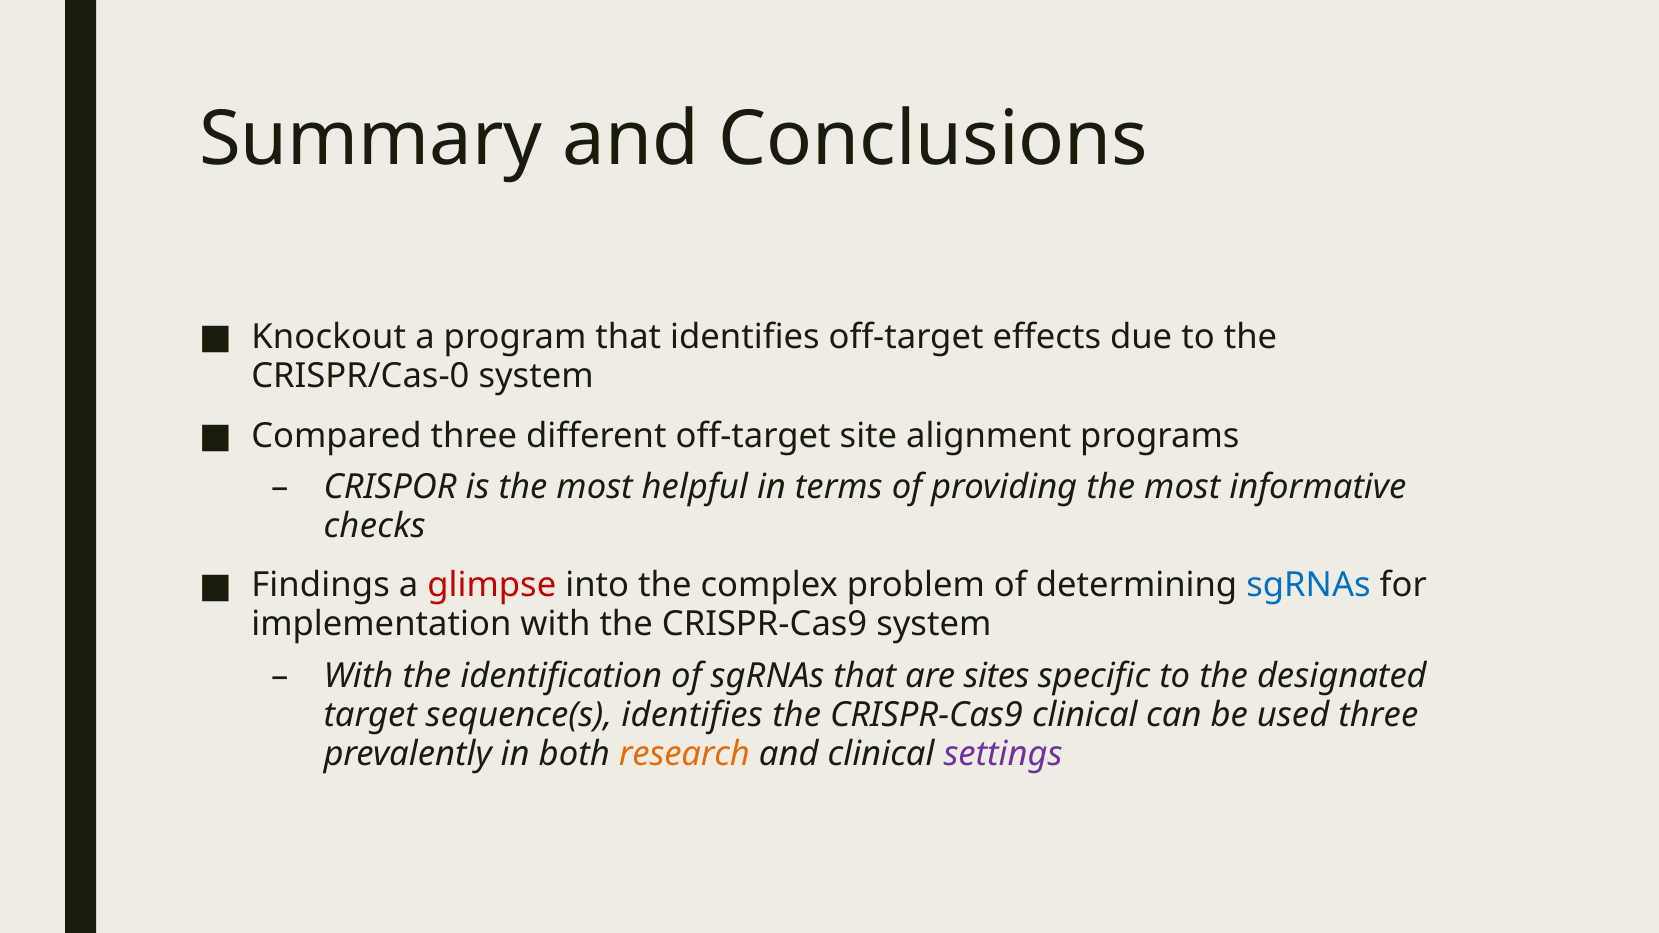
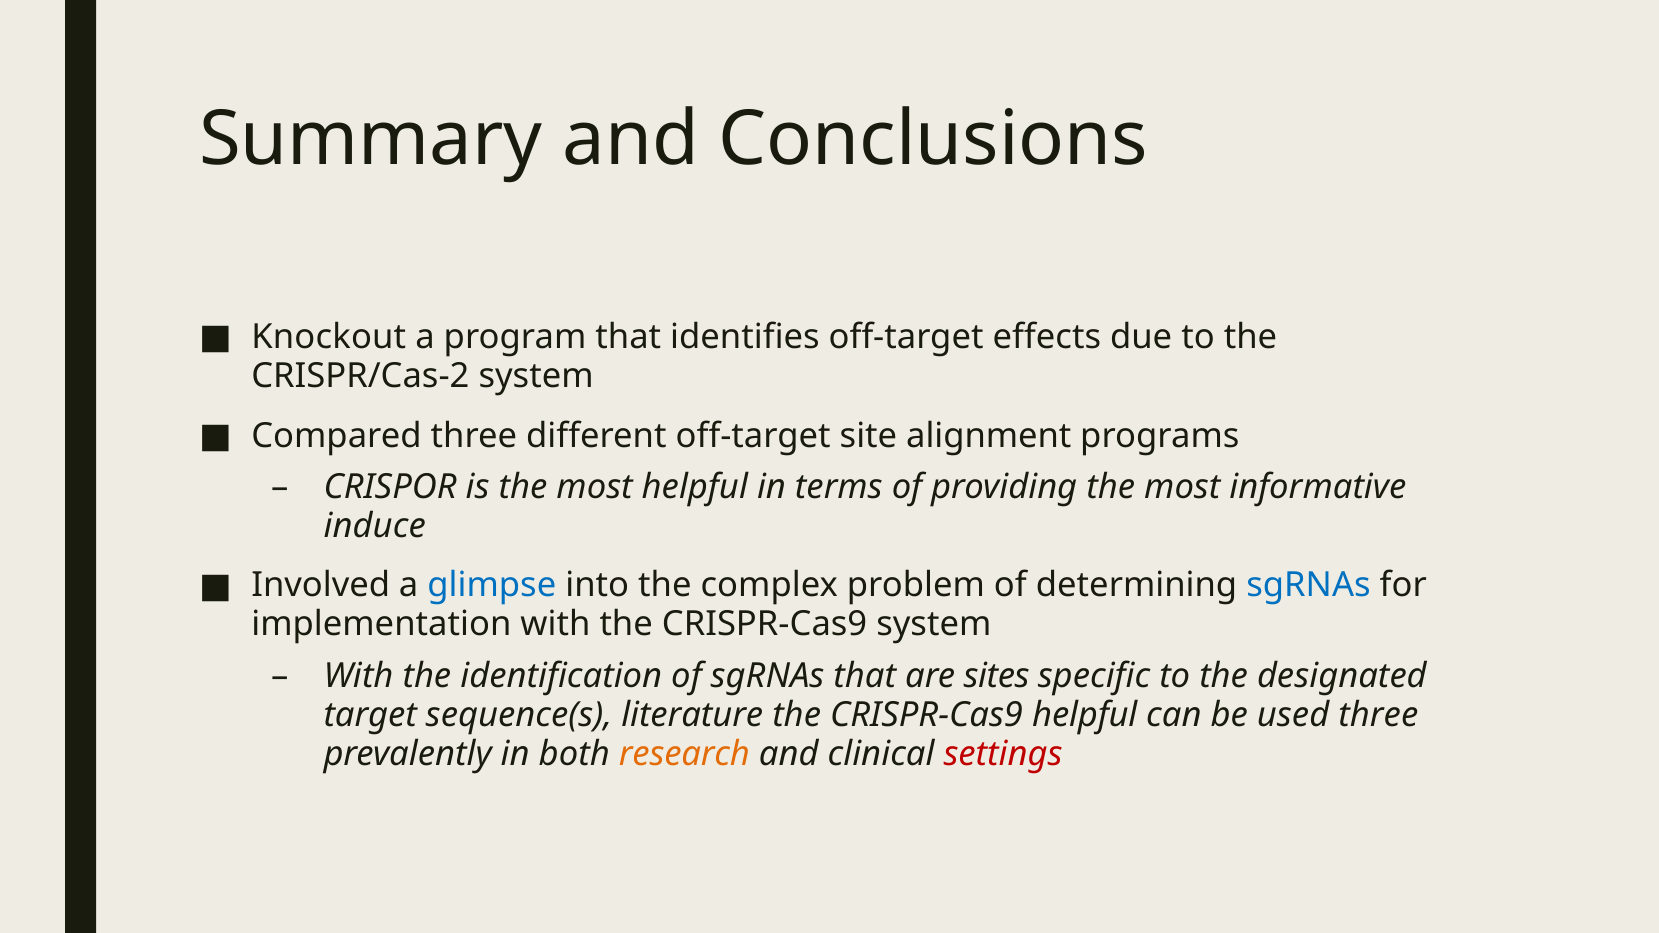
CRISPR/Cas-0: CRISPR/Cas-0 -> CRISPR/Cas-2 (360, 376)
checks: checks -> induce (375, 526)
Findings: Findings -> Involved (321, 586)
glimpse colour: red -> blue (492, 586)
sequence(s identifies: identifies -> literature (692, 715)
CRISPR-Cas9 clinical: clinical -> helpful (1085, 715)
settings colour: purple -> red (1003, 754)
